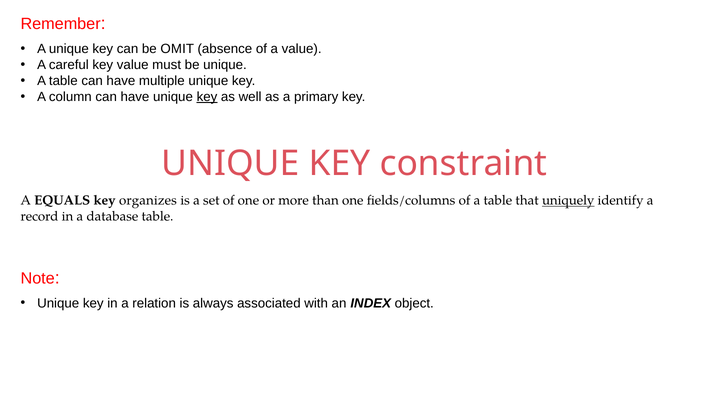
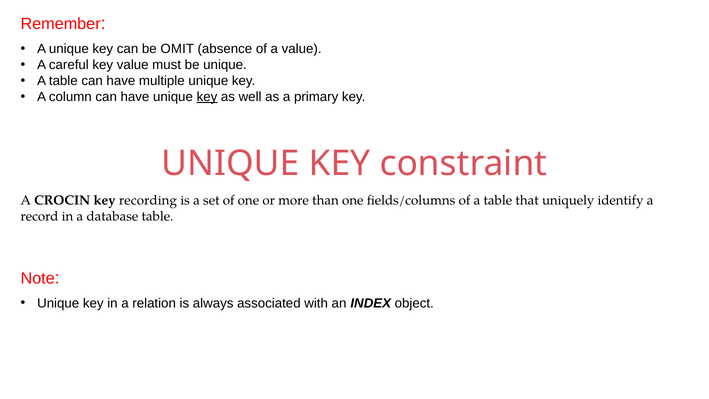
EQUALS: EQUALS -> CROCIN (62, 200)
organizes: organizes -> recording (148, 200)
uniquely underline: present -> none (568, 200)
